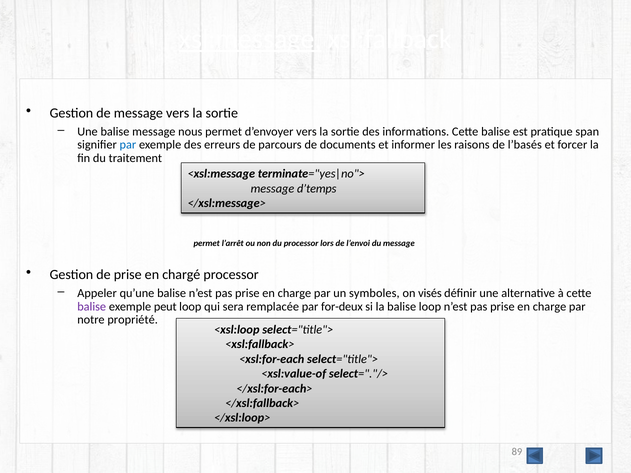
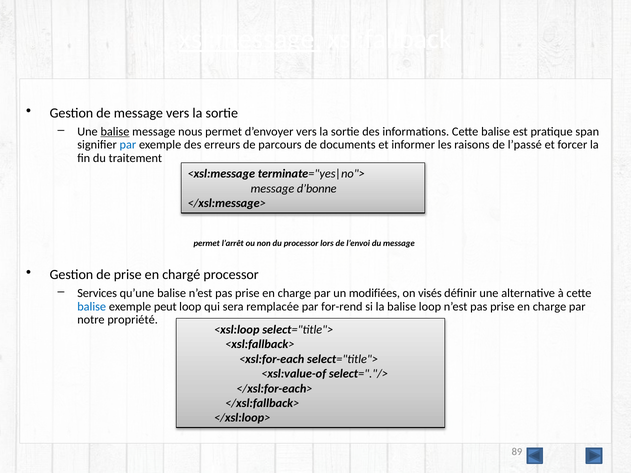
balise underline: none -> present (115, 132)
l’basés: l’basés -> l’passé (525, 145)
d’temps: d’temps -> d’bonne (317, 189)
Appeler: Appeler -> Services (97, 293)
symboles: symboles -> modifiées (374, 293)
balise colour: purple -> blue (92, 307)
for-deux: for-deux -> for-rend (342, 307)
